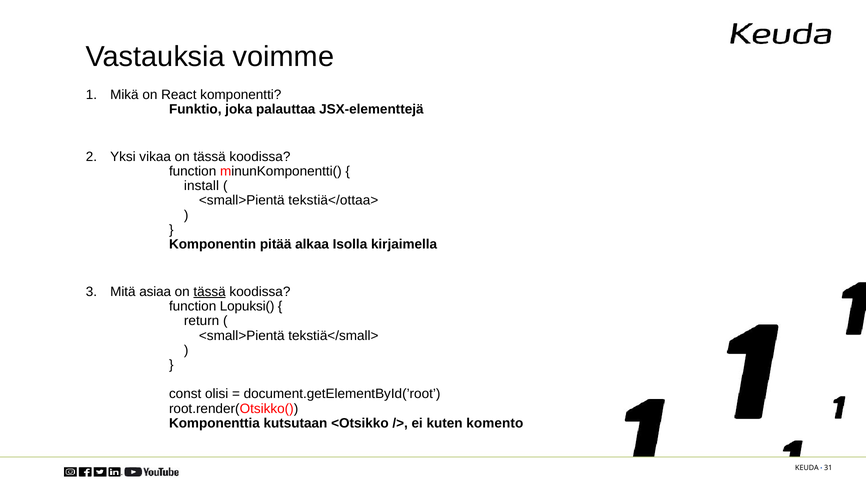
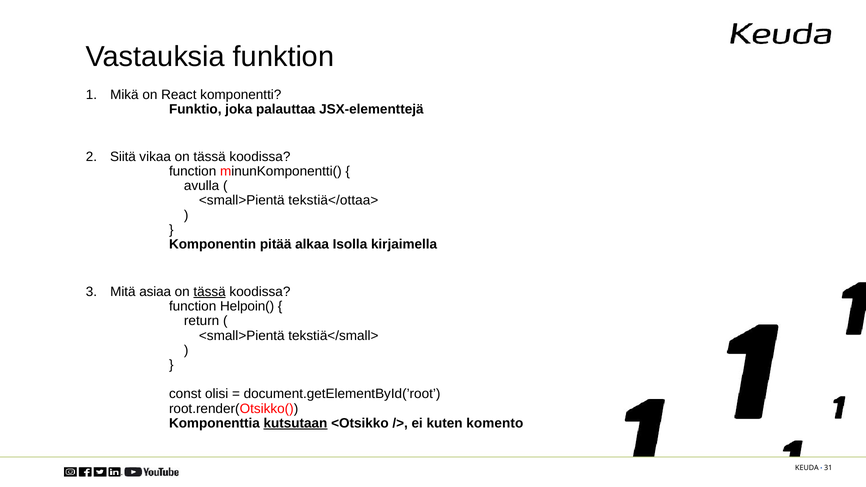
voimme: voimme -> funktion (284, 57)
Yksi: Yksi -> Siitä (123, 157)
install: install -> avulla (202, 186)
Lopuksi(: Lopuksi( -> Helpoin( (247, 306)
kutsutaan underline: none -> present (295, 423)
